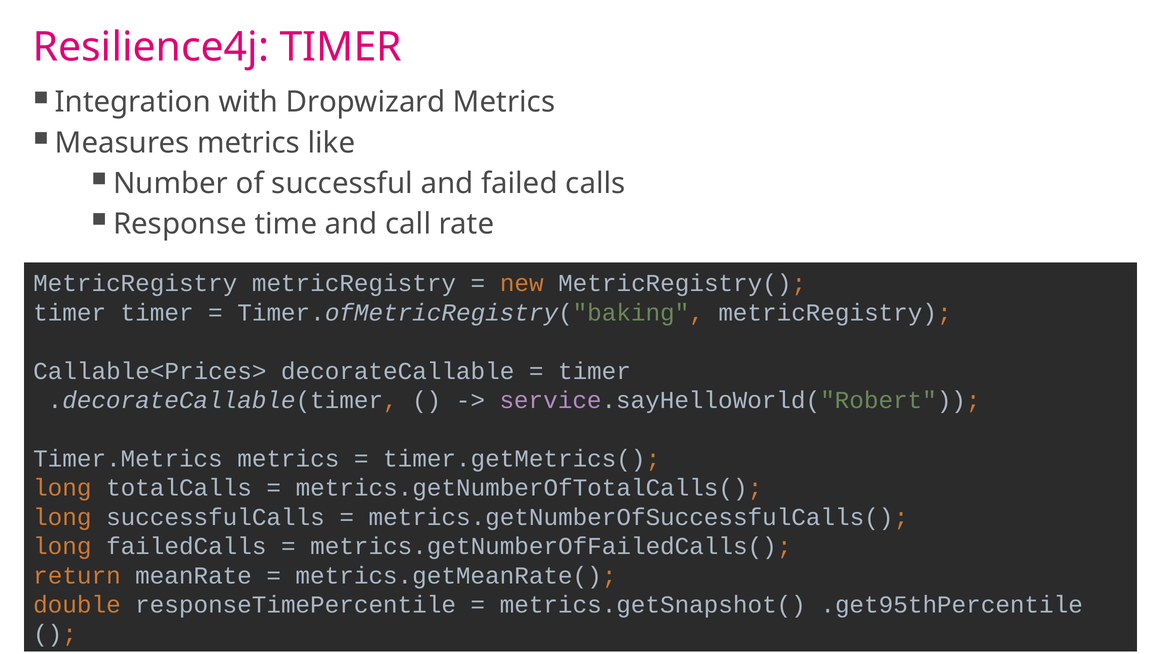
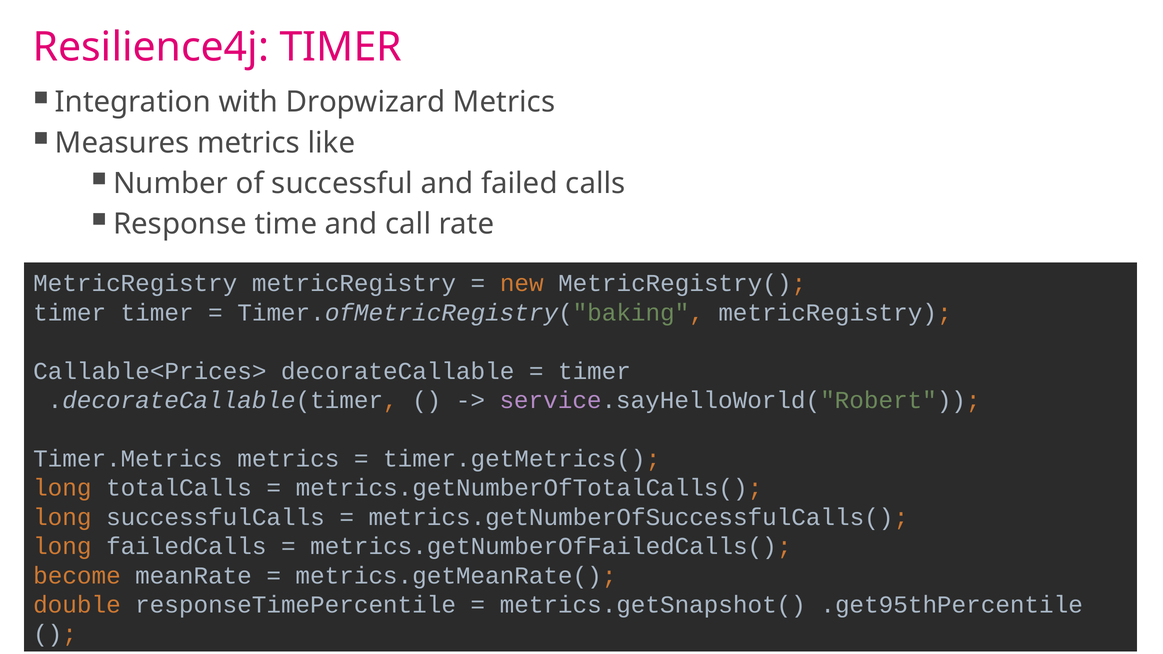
return: return -> become (77, 576)
